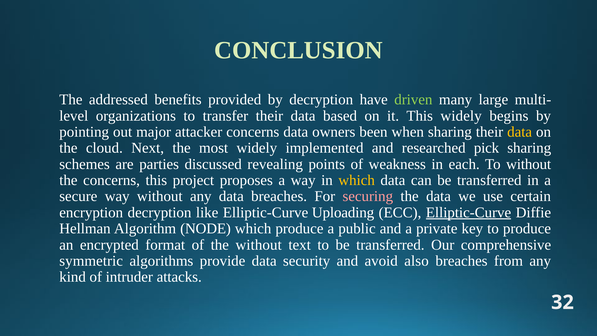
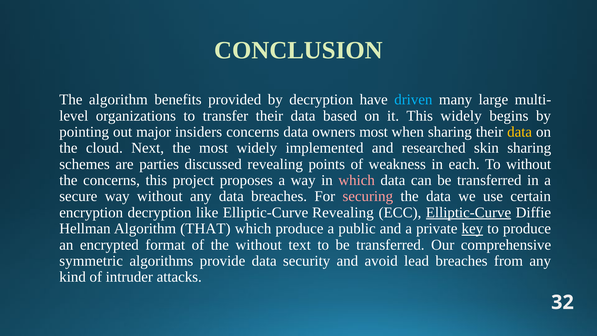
The addressed: addressed -> algorithm (118, 100)
driven colour: light green -> light blue (413, 100)
attacker: attacker -> insiders (199, 132)
owners been: been -> most (374, 132)
pick: pick -> skin (486, 148)
which colour: yellow -> pink (357, 180)
Elliptic-Curve Uploading: Uploading -> Revealing (343, 212)
NODE: NODE -> THAT (205, 229)
key underline: none -> present (472, 229)
also: also -> lead (417, 261)
